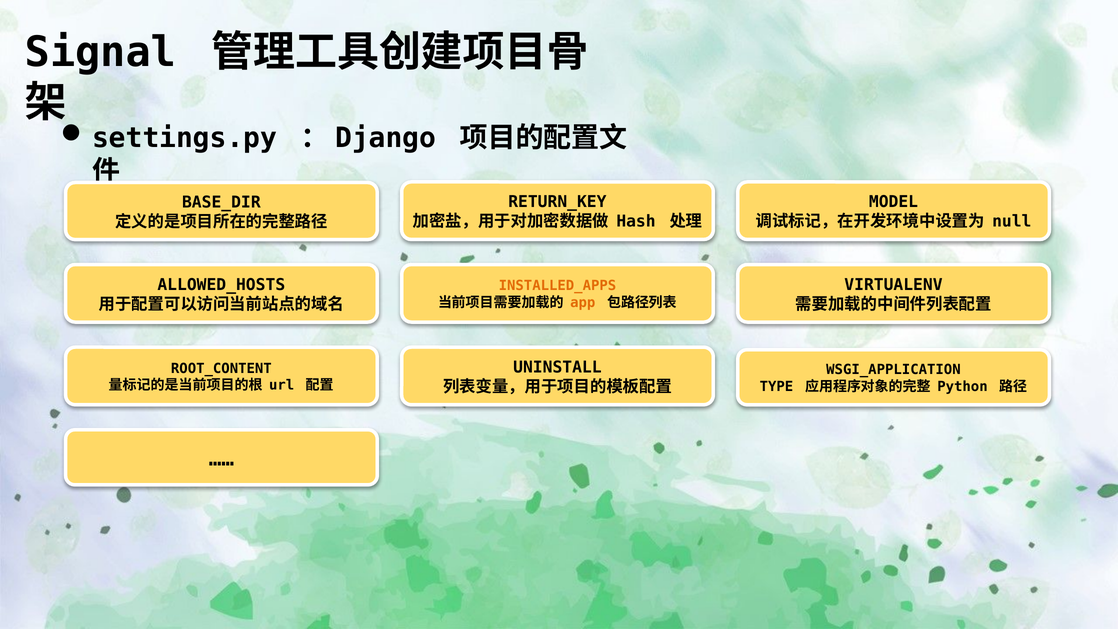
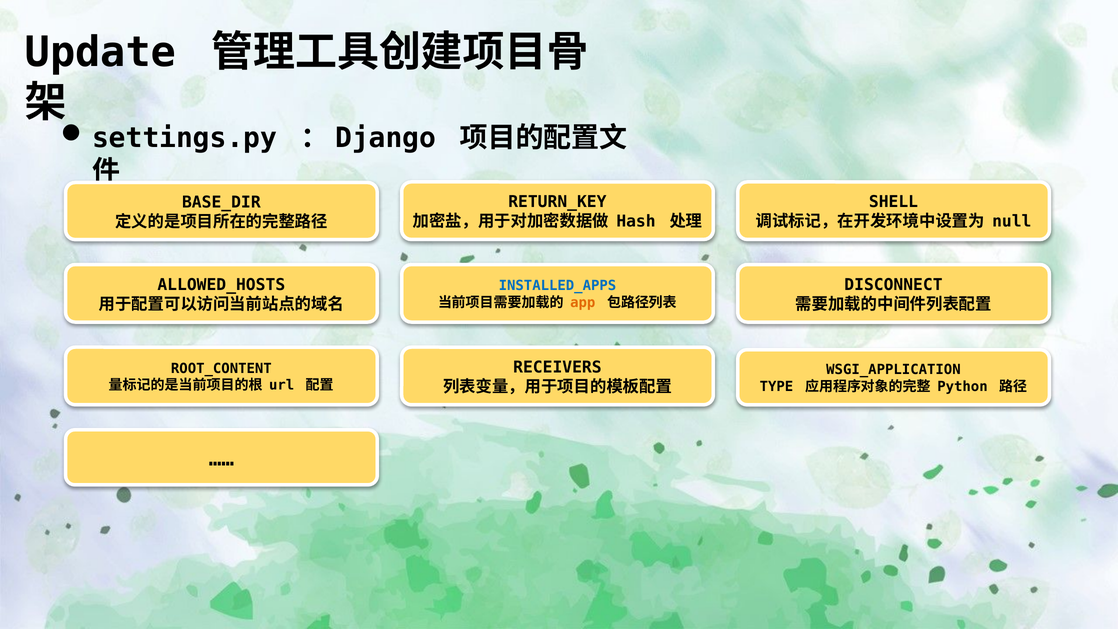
Signal: Signal -> Update (100, 53)
MODEL: MODEL -> SHELL (893, 202)
VIRTUALENV: VIRTUALENV -> DISCONNECT (893, 285)
INSTALLED_APPS colour: orange -> blue (557, 286)
UNINSTALL: UNINSTALL -> RECEIVERS (557, 367)
